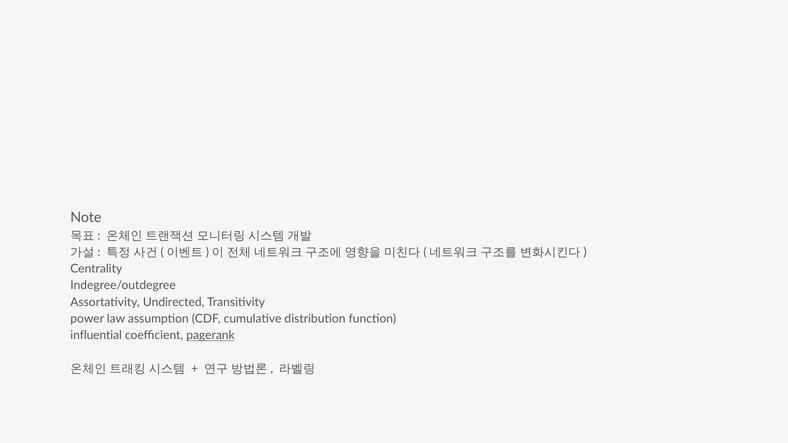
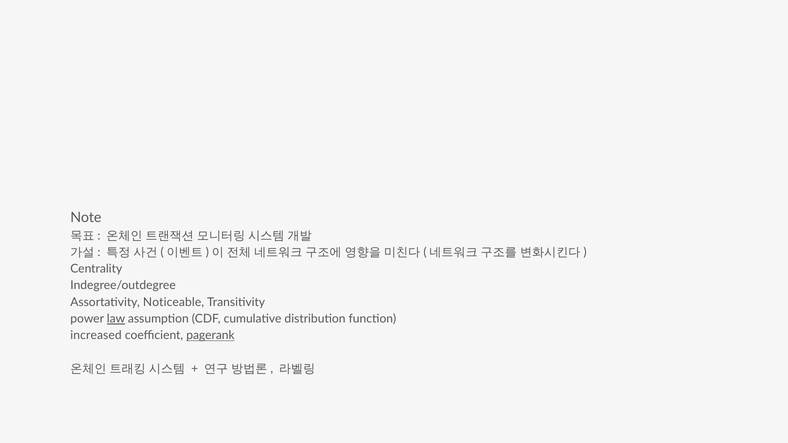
Undirected: Undirected -> Noticeable (174, 302)
law underline: none -> present (116, 319)
influential: influential -> increased (96, 336)
